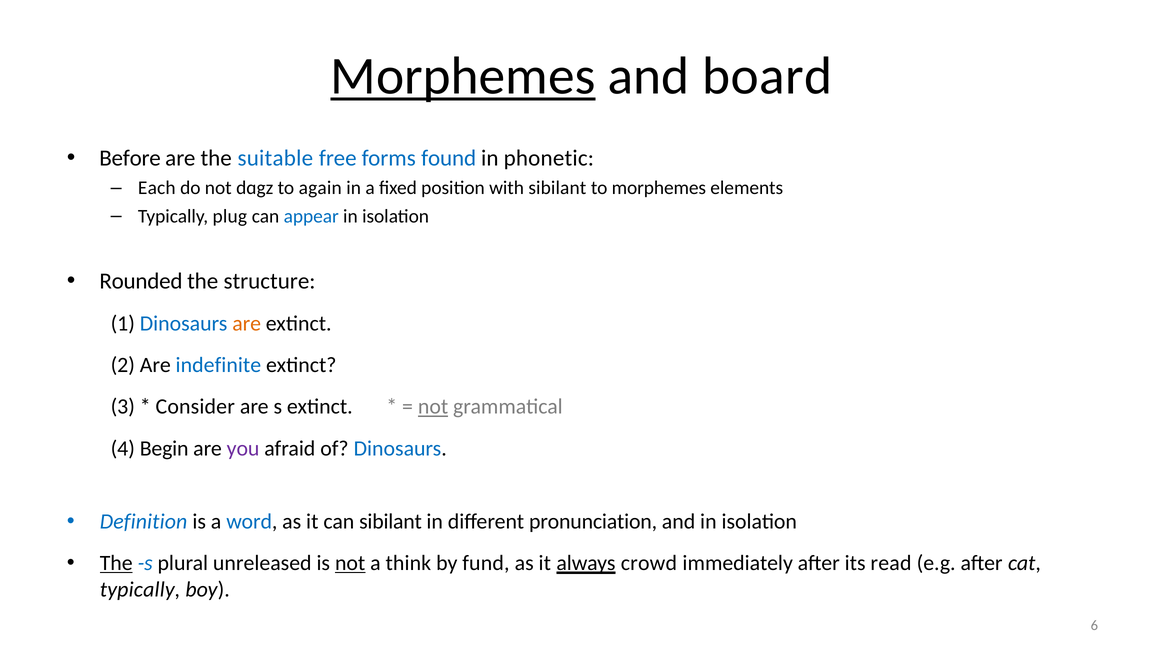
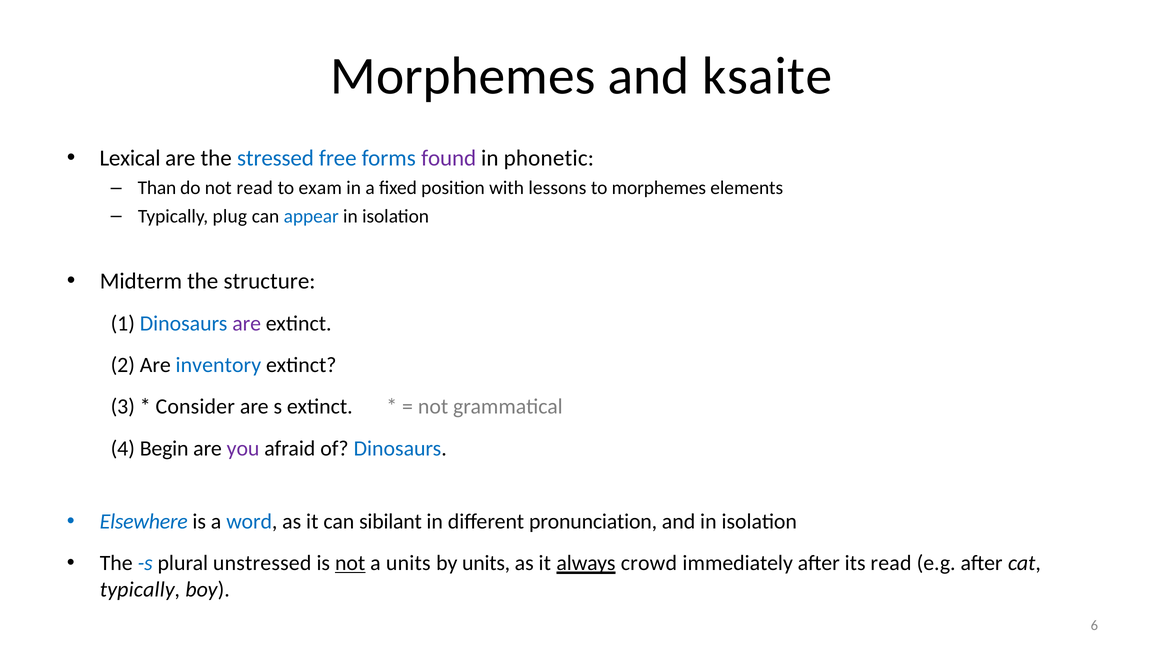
Morphemes underline: present -> none (463, 76)
board: board -> ksaite (767, 76)
Before: Before -> Lexical (130, 158)
suitable: suitable -> stressed (275, 158)
found colour: blue -> purple (449, 158)
Each: Each -> Than (157, 188)
not dɑgz: dɑgz -> read (255, 188)
again: again -> exam (320, 188)
with sibilant: sibilant -> lessons (557, 188)
Rounded: Rounded -> Midterm (141, 281)
are colour: orange -> purple (247, 324)
indefinite: indefinite -> inventory (218, 365)
not underline: present -> none (433, 407)
Definition: Definition -> Elsewhere (144, 522)
The underline: present -> none (116, 563)
unreleased: unreleased -> unstressed (262, 563)
a think: think -> units (408, 563)
by fund: fund -> units (486, 563)
